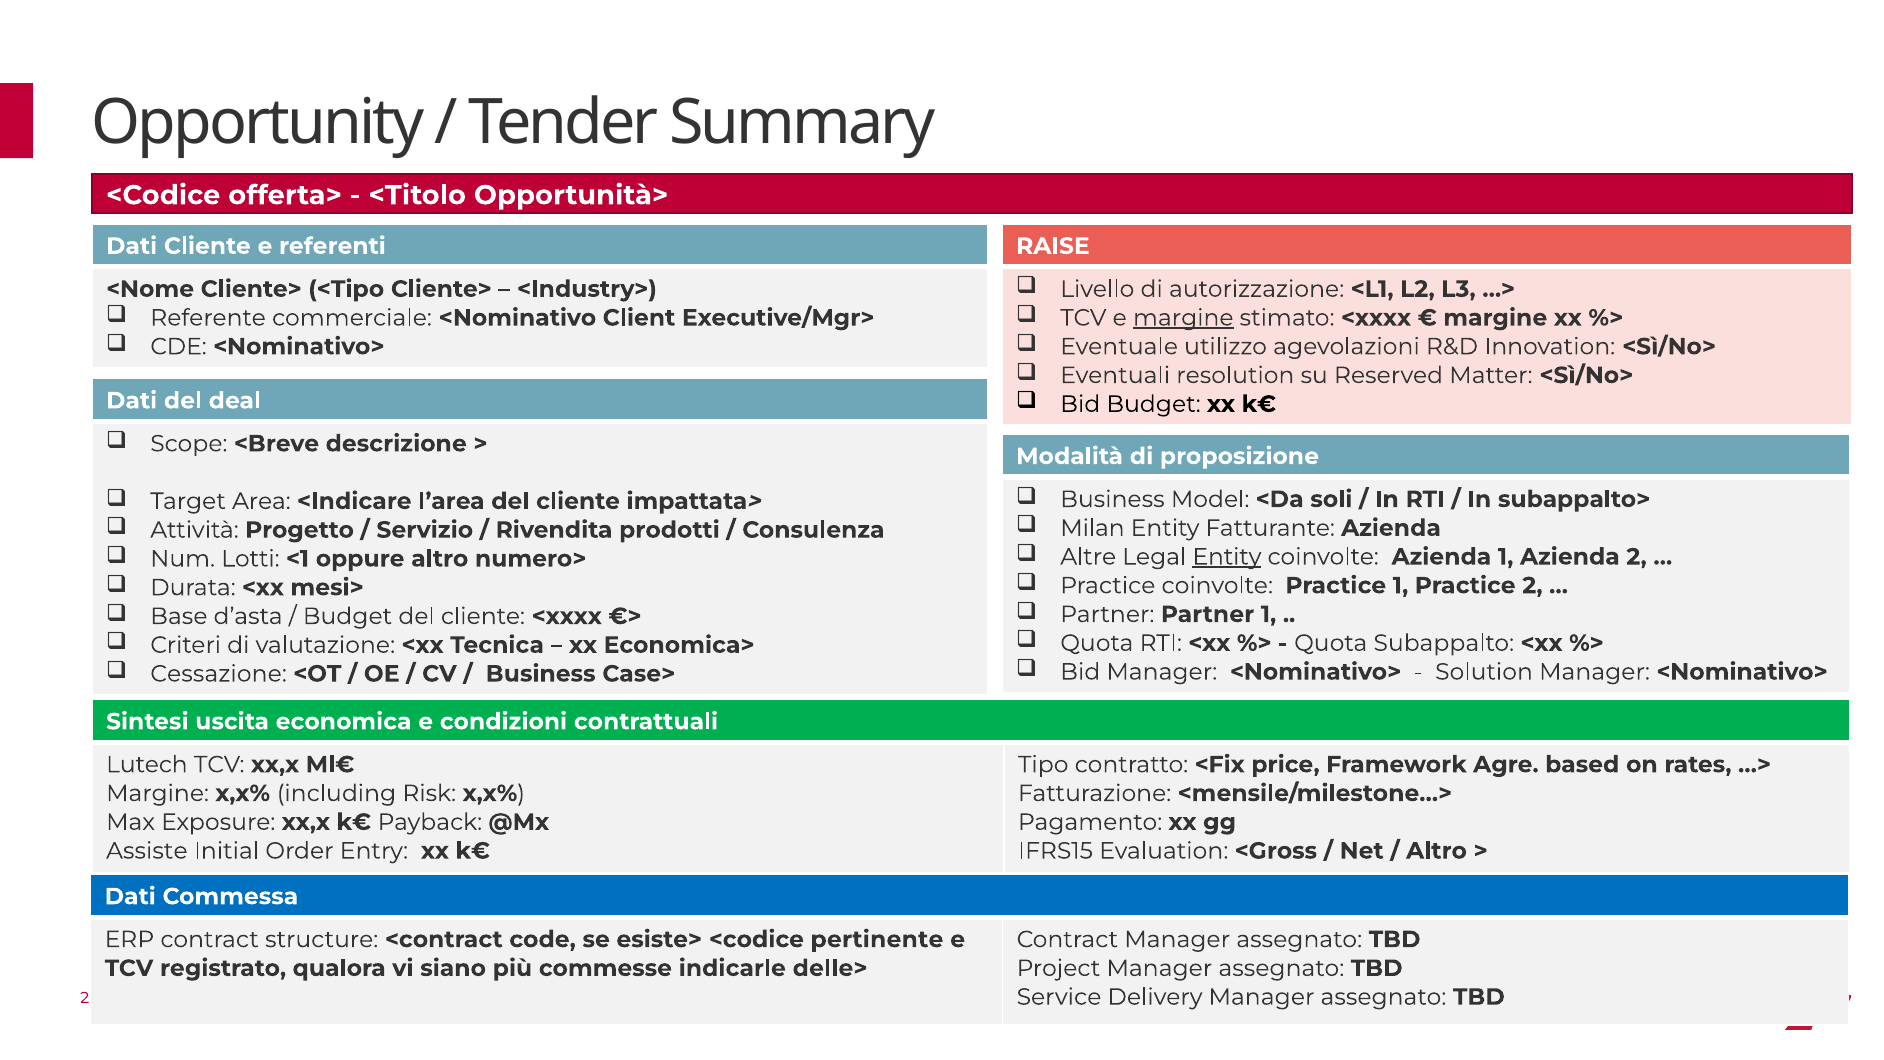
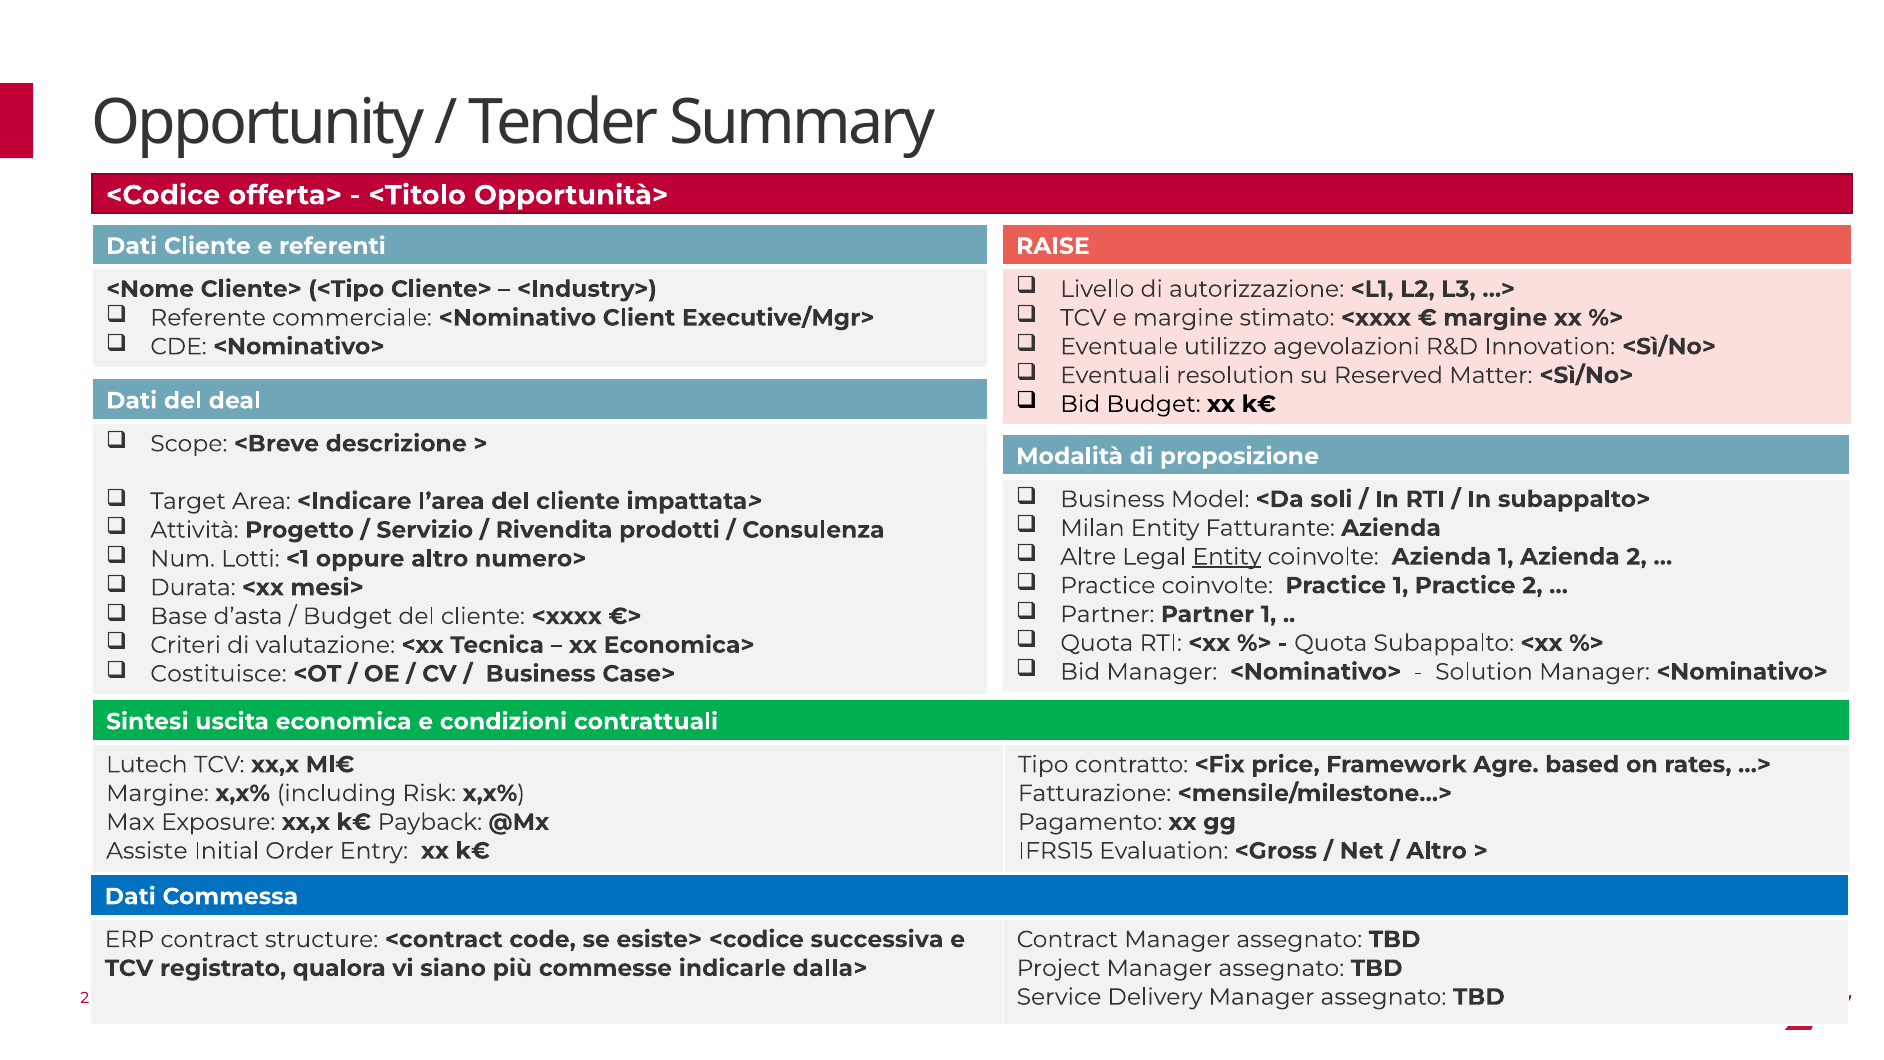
margine underline: present -> none (1183, 318)
Cessazione: Cessazione -> Costituisce (218, 674)
pertinente: pertinente -> successiva (877, 939)
delle>: delle> -> dalla> (830, 968)
